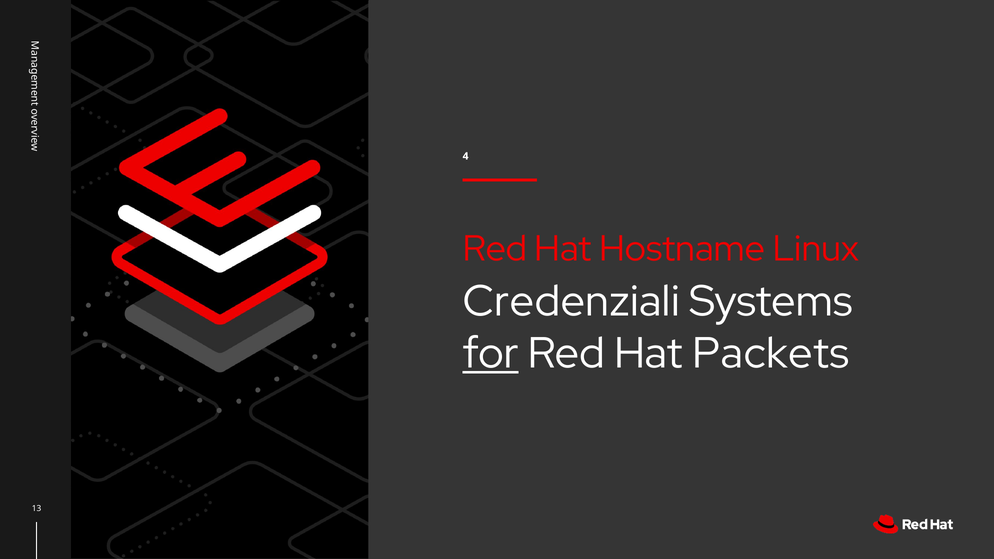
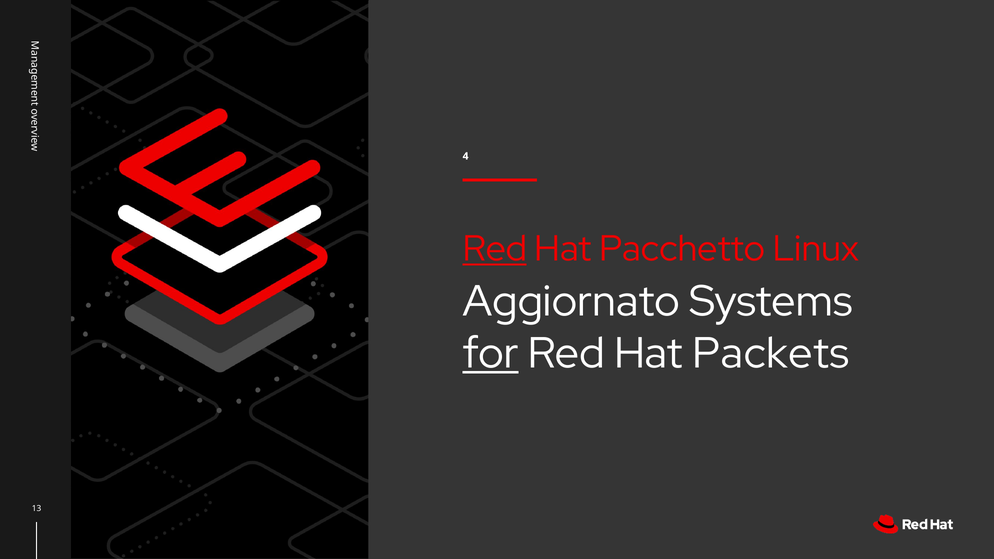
Red underline: none -> present (495, 249)
Hostname: Hostname -> Pacchetto (682, 249)
Credenziali: Credenziali -> Aggiornato (571, 301)
